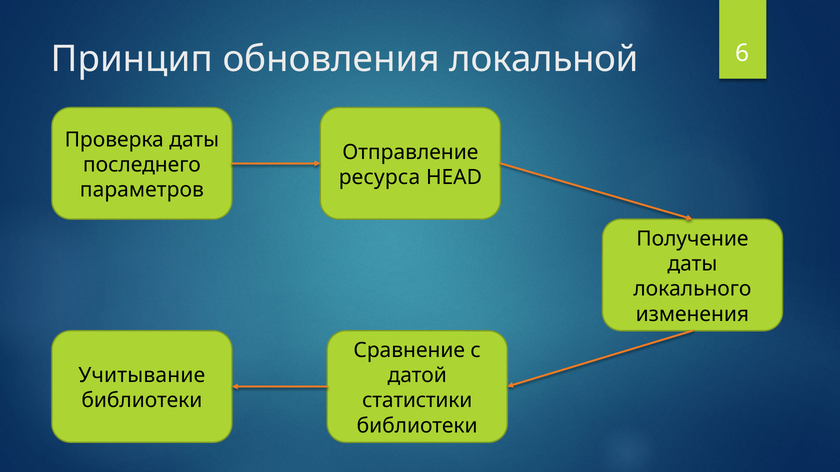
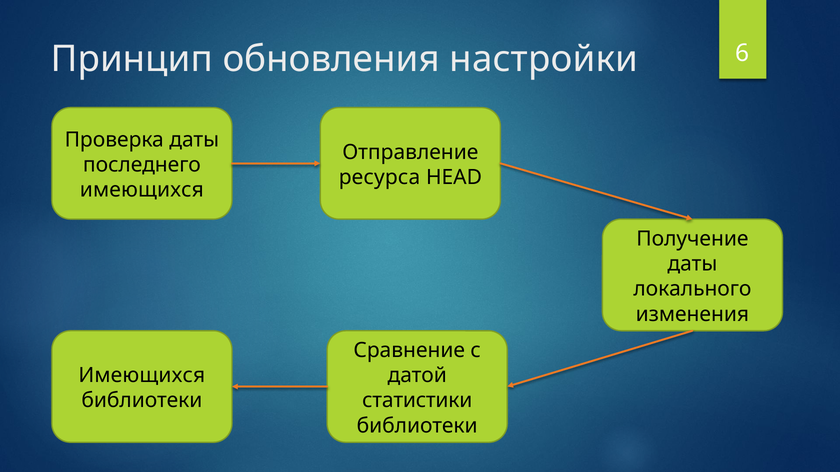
локальной: локальной -> настройки (544, 59)
параметров: параметров -> имеющихся (142, 190)
Учитывание: Учитывание -> Имеющихся (142, 376)
